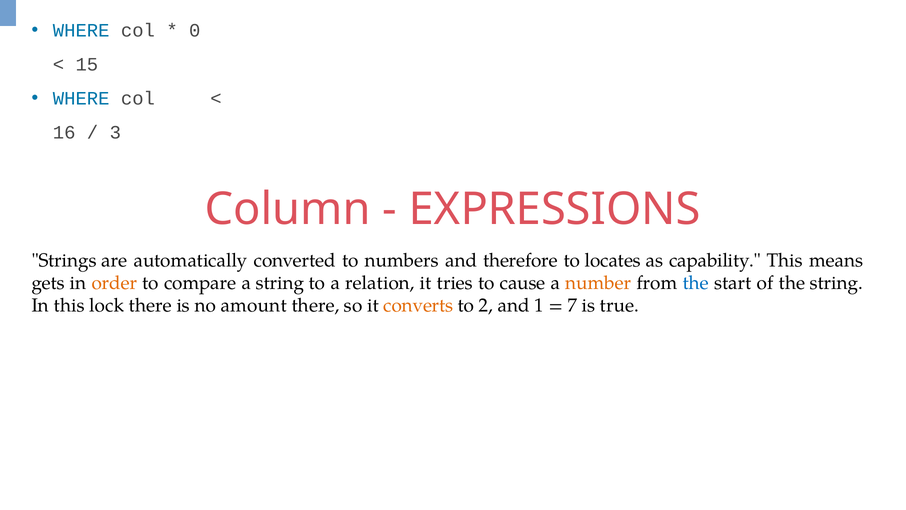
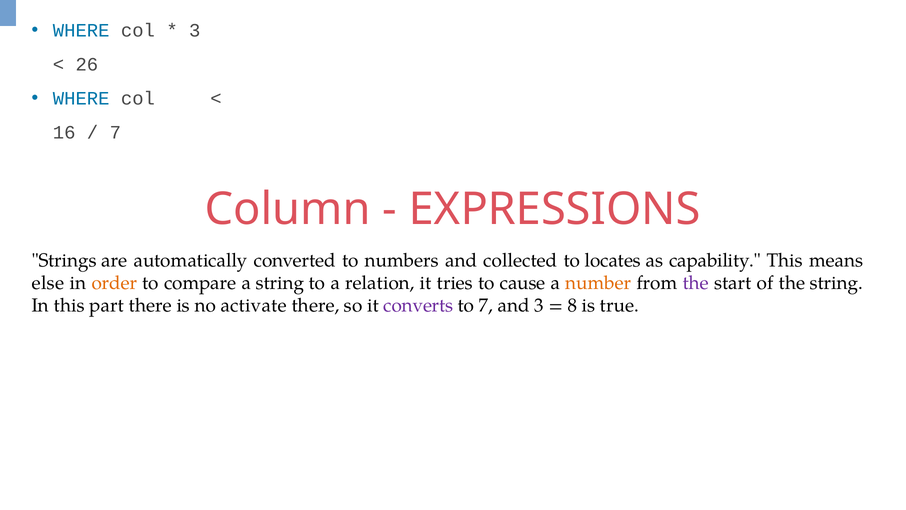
0: 0 -> 3 (195, 31)
15: 15 -> 26 (87, 65)
3: 3 -> 7 (115, 133)
therefore: therefore -> collected (520, 260)
gets: gets -> else (48, 283)
the colour: blue -> purple (696, 283)
lock: lock -> part (107, 306)
amount: amount -> activate (254, 306)
converts colour: orange -> purple (418, 306)
to 2: 2 -> 7 (486, 306)
and 1: 1 -> 3 (539, 306)
7: 7 -> 8 (572, 306)
